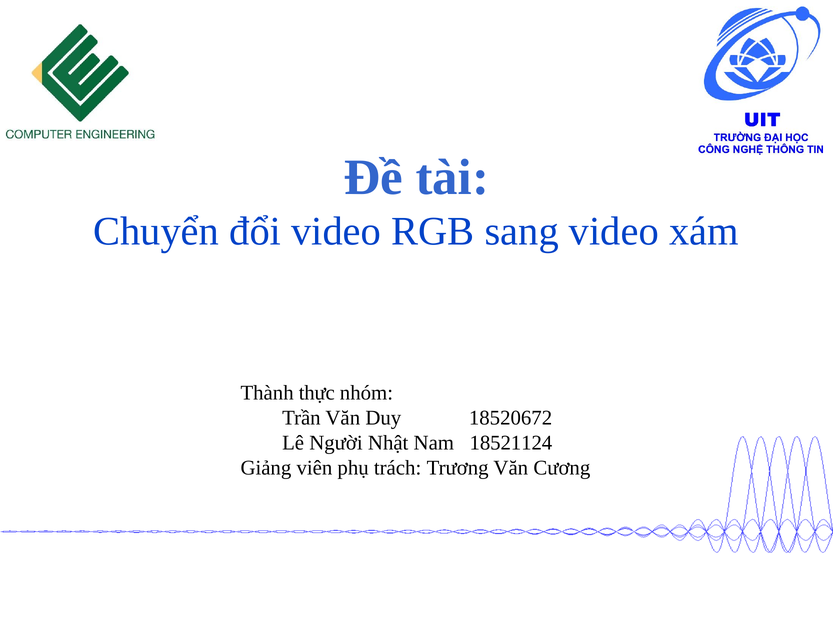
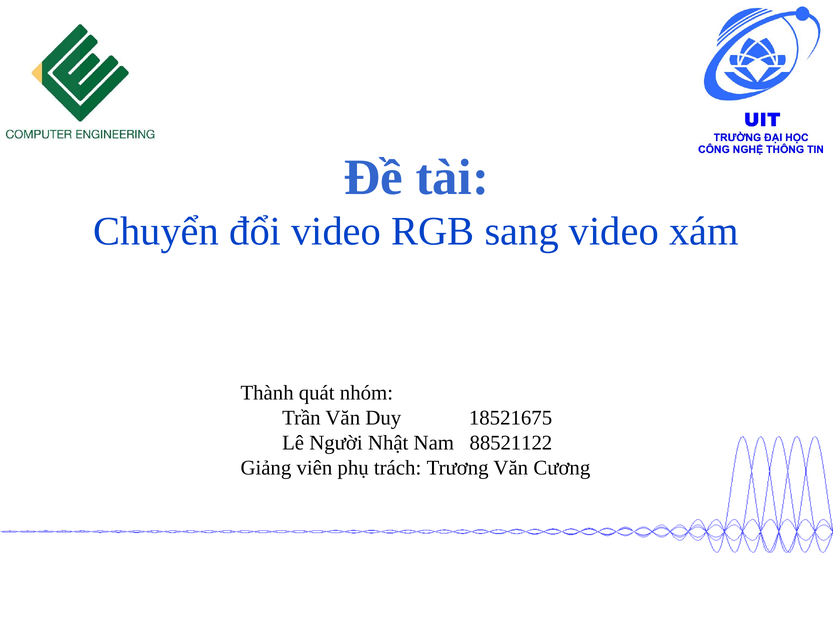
thực: thực -> quát (317, 393)
18520672: 18520672 -> 18521675 (511, 418)
18521124: 18521124 -> 88521122 (511, 443)
